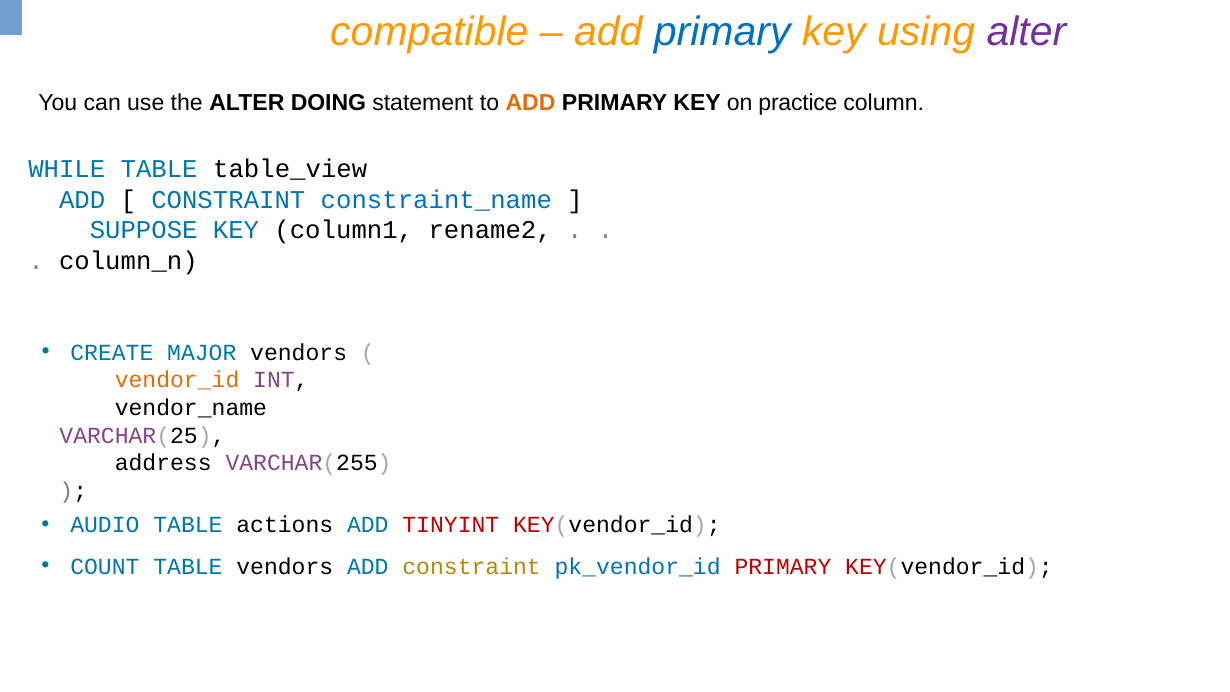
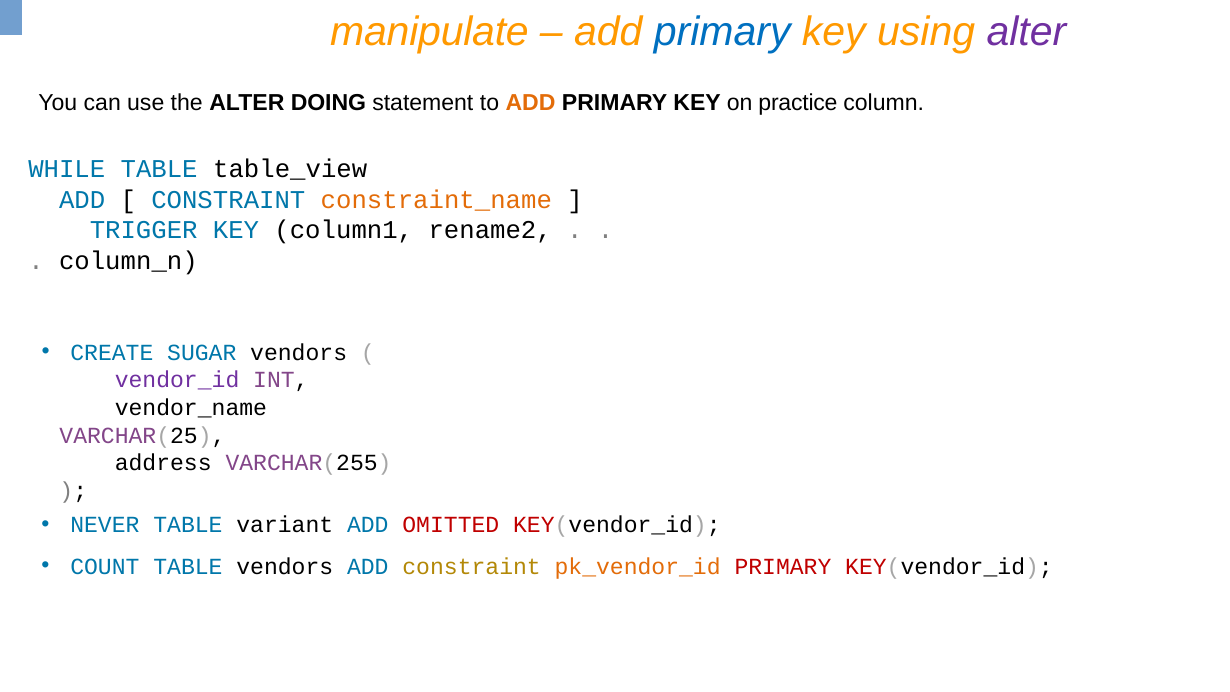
compatible: compatible -> manipulate (429, 32)
constraint_name colour: blue -> orange (436, 200)
SUPPOSE: SUPPOSE -> TRIGGER (144, 230)
MAJOR: MAJOR -> SUGAR (202, 352)
vendor_id colour: orange -> purple (177, 380)
AUDIO: AUDIO -> NEVER (105, 525)
actions: actions -> variant (285, 525)
TINYINT: TINYINT -> OMITTED (451, 525)
pk_vendor_id colour: blue -> orange (638, 567)
